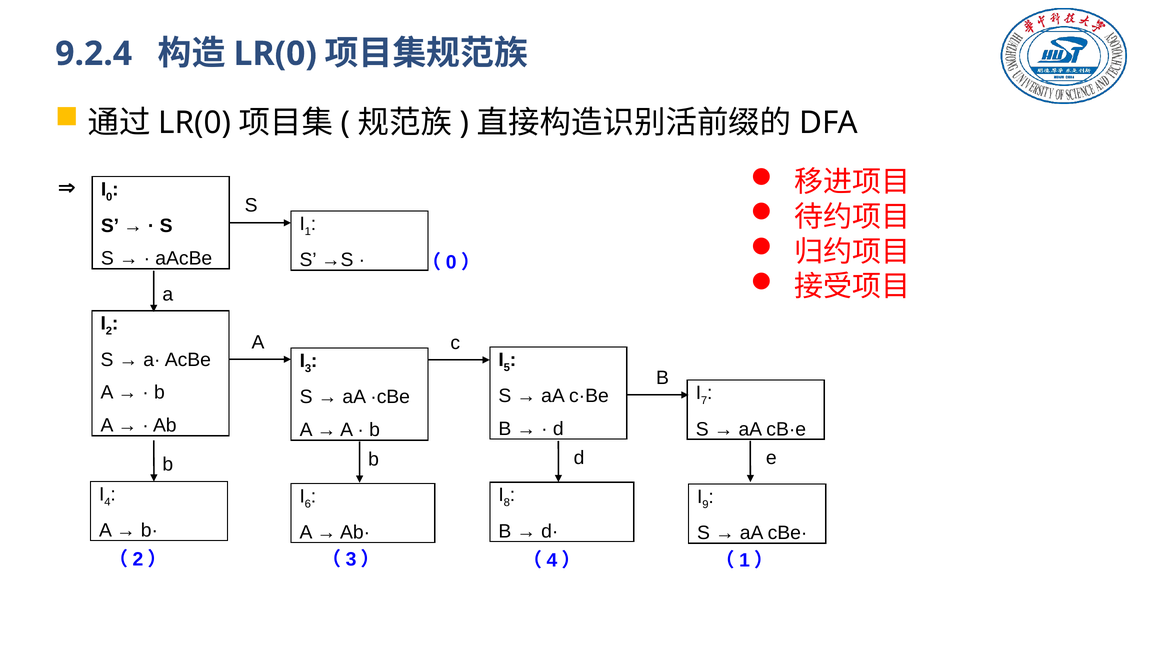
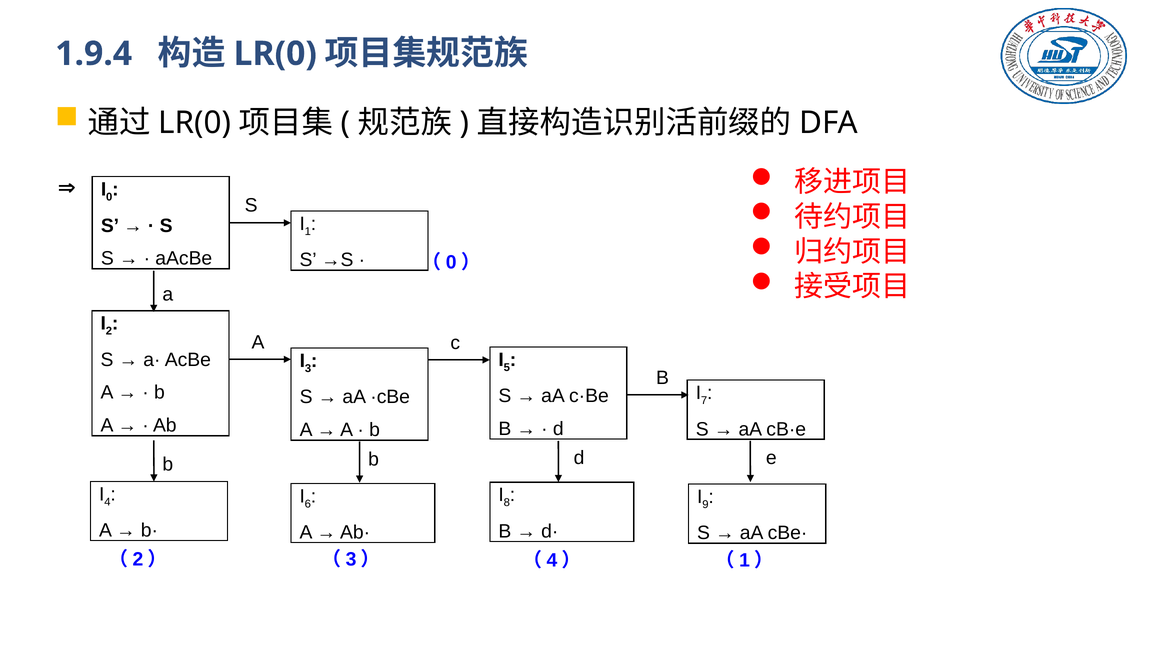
9.2.4: 9.2.4 -> 1.9.4 (94, 54)
